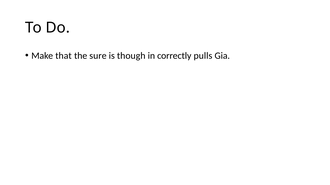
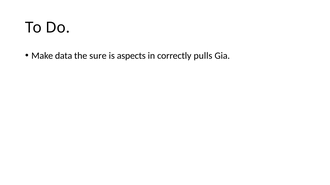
that: that -> data (64, 56)
though: though -> aspects (131, 56)
